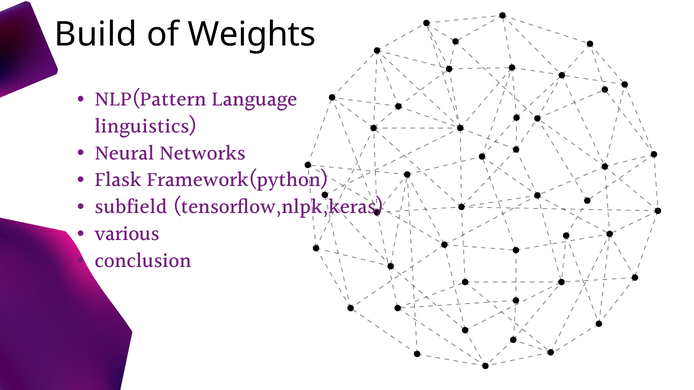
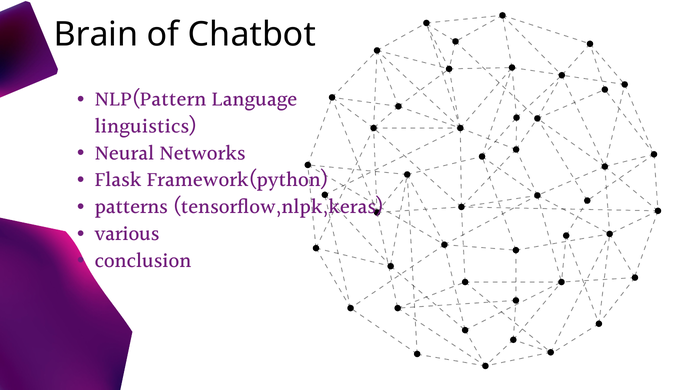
Build: Build -> Brain (96, 34)
Weights: Weights -> Chatbot (252, 34)
subfield: subfield -> patterns (131, 208)
